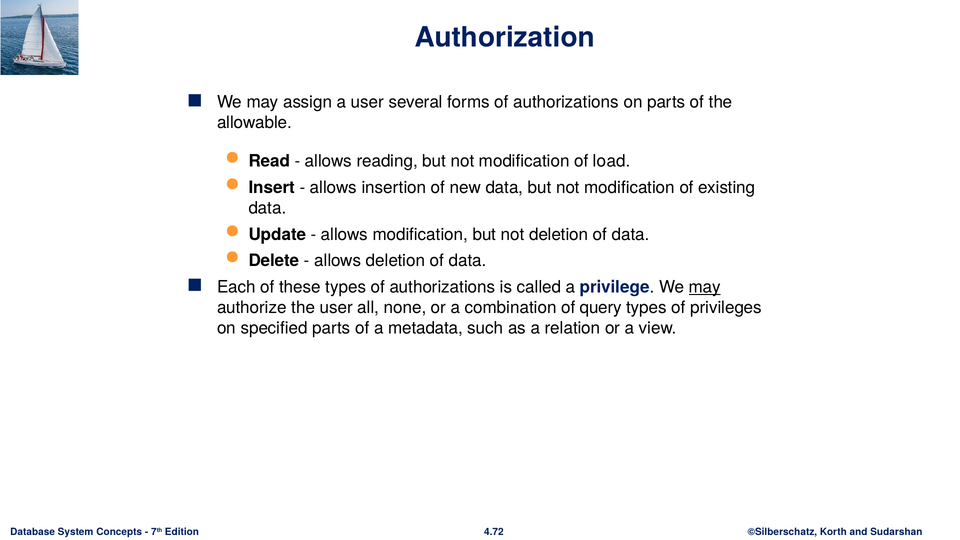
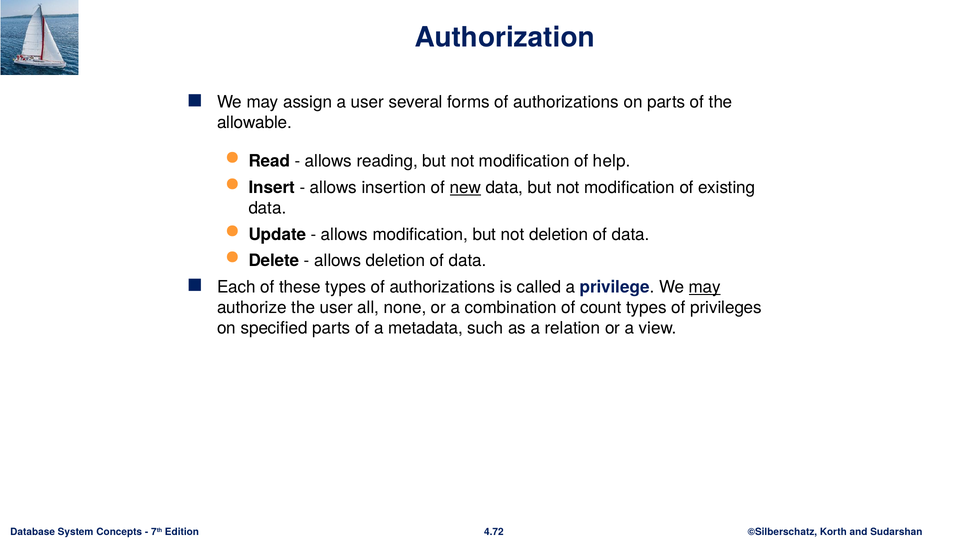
load: load -> help (612, 161)
new underline: none -> present (465, 188)
query: query -> count (601, 307)
